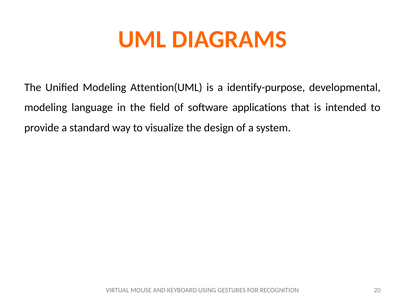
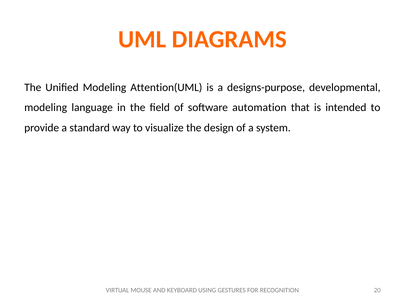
identify-purpose: identify-purpose -> designs-purpose (266, 87)
applications: applications -> automation (259, 108)
